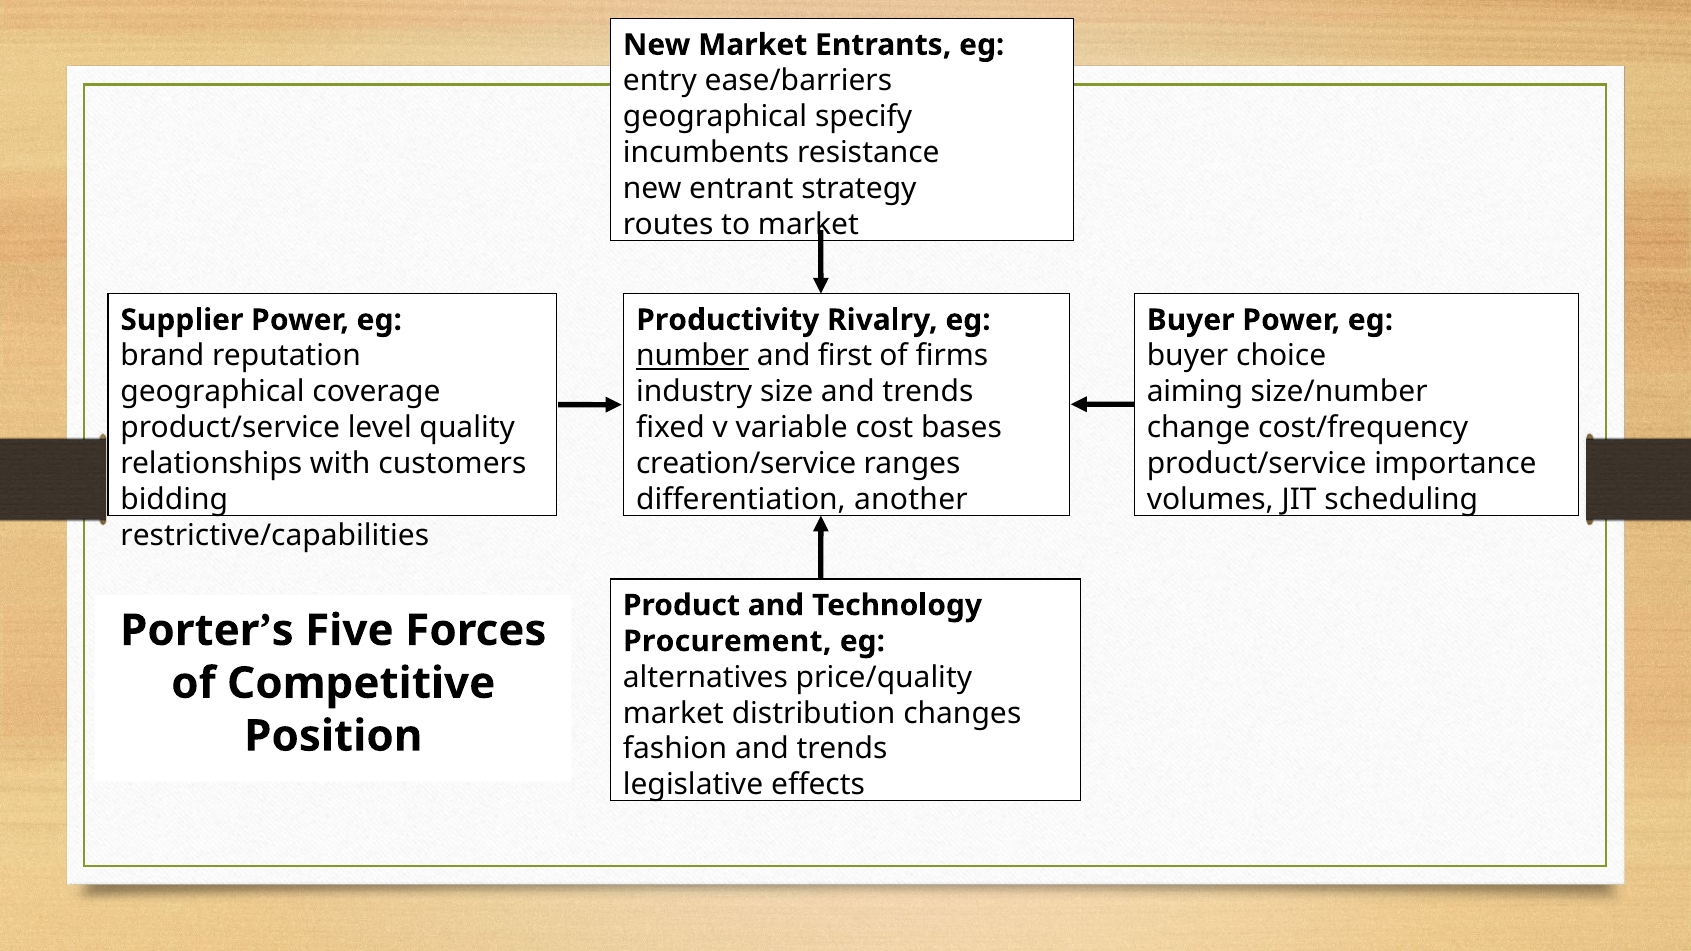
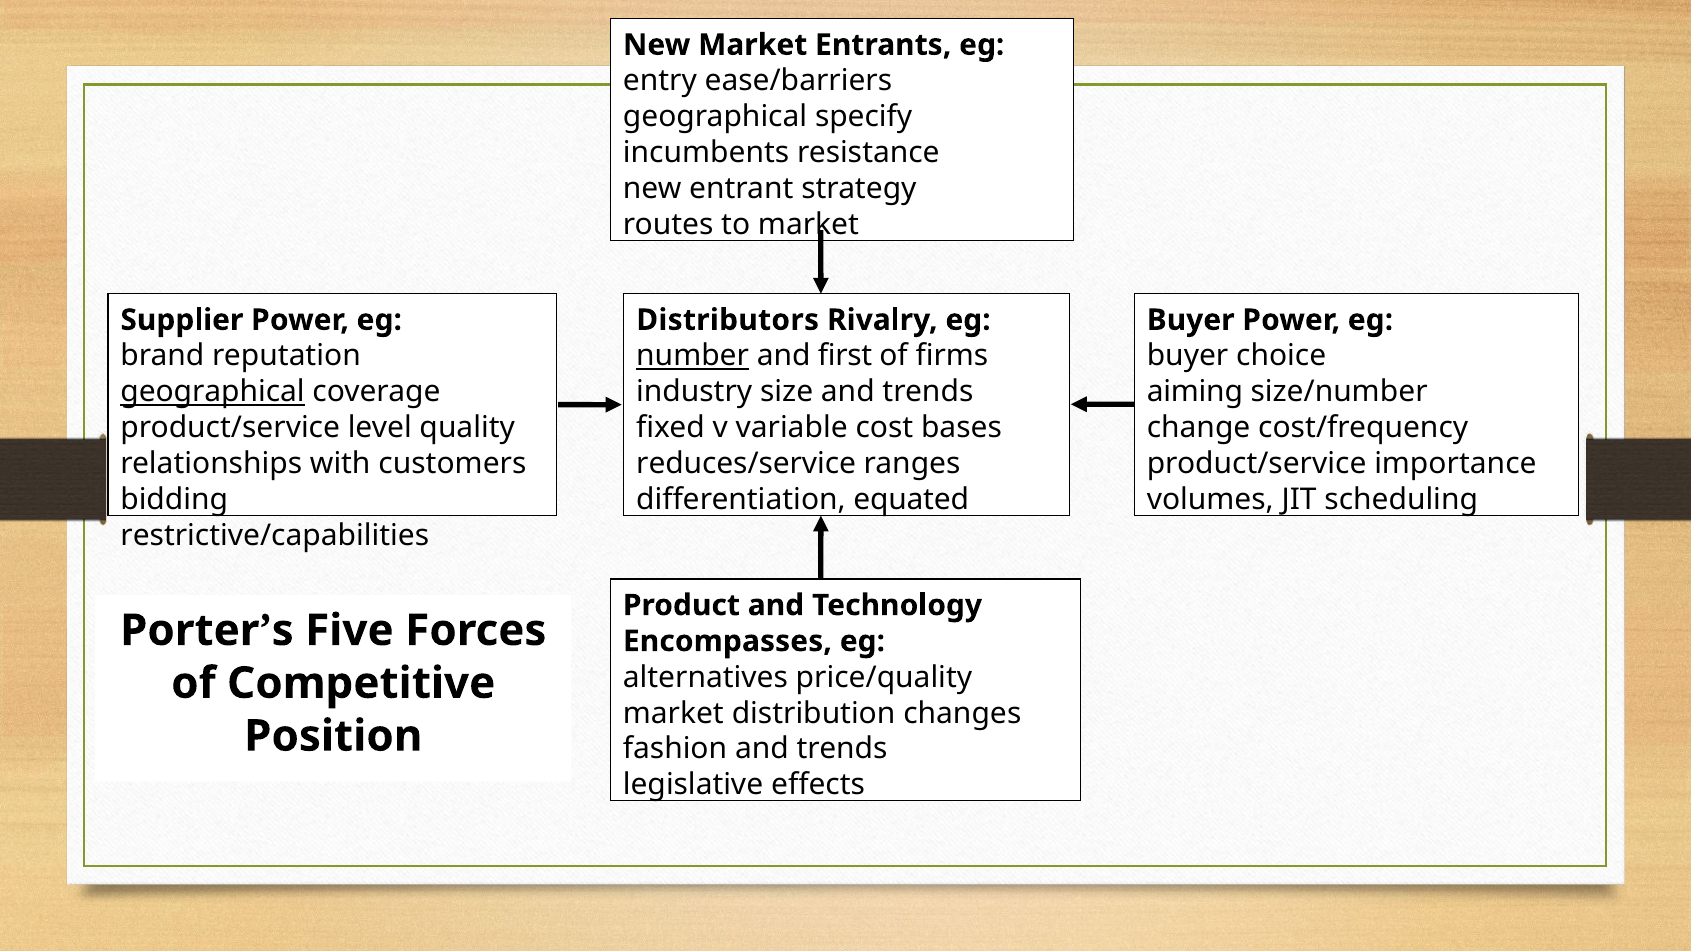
Productivity: Productivity -> Distributors (728, 320)
geographical underline: none -> present (212, 392)
creation/service: creation/service -> reduces/service (746, 464)
another: another -> equated (911, 500)
Procurement: Procurement -> Encompasses (727, 641)
